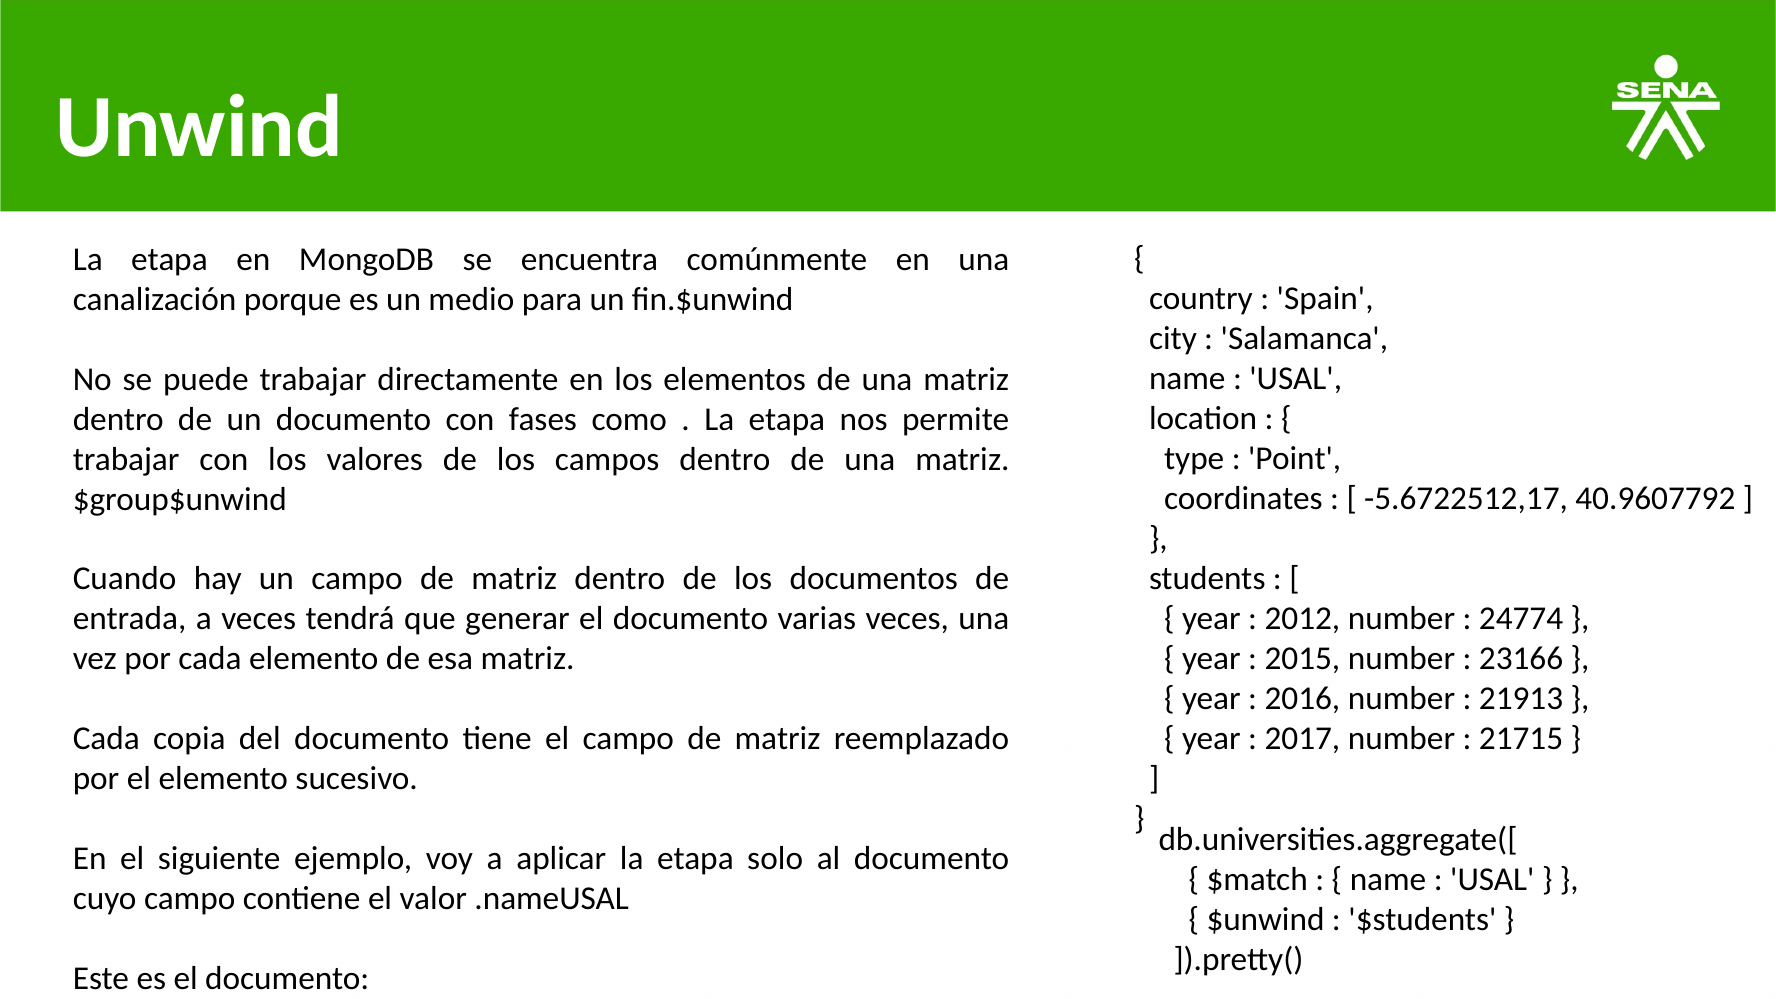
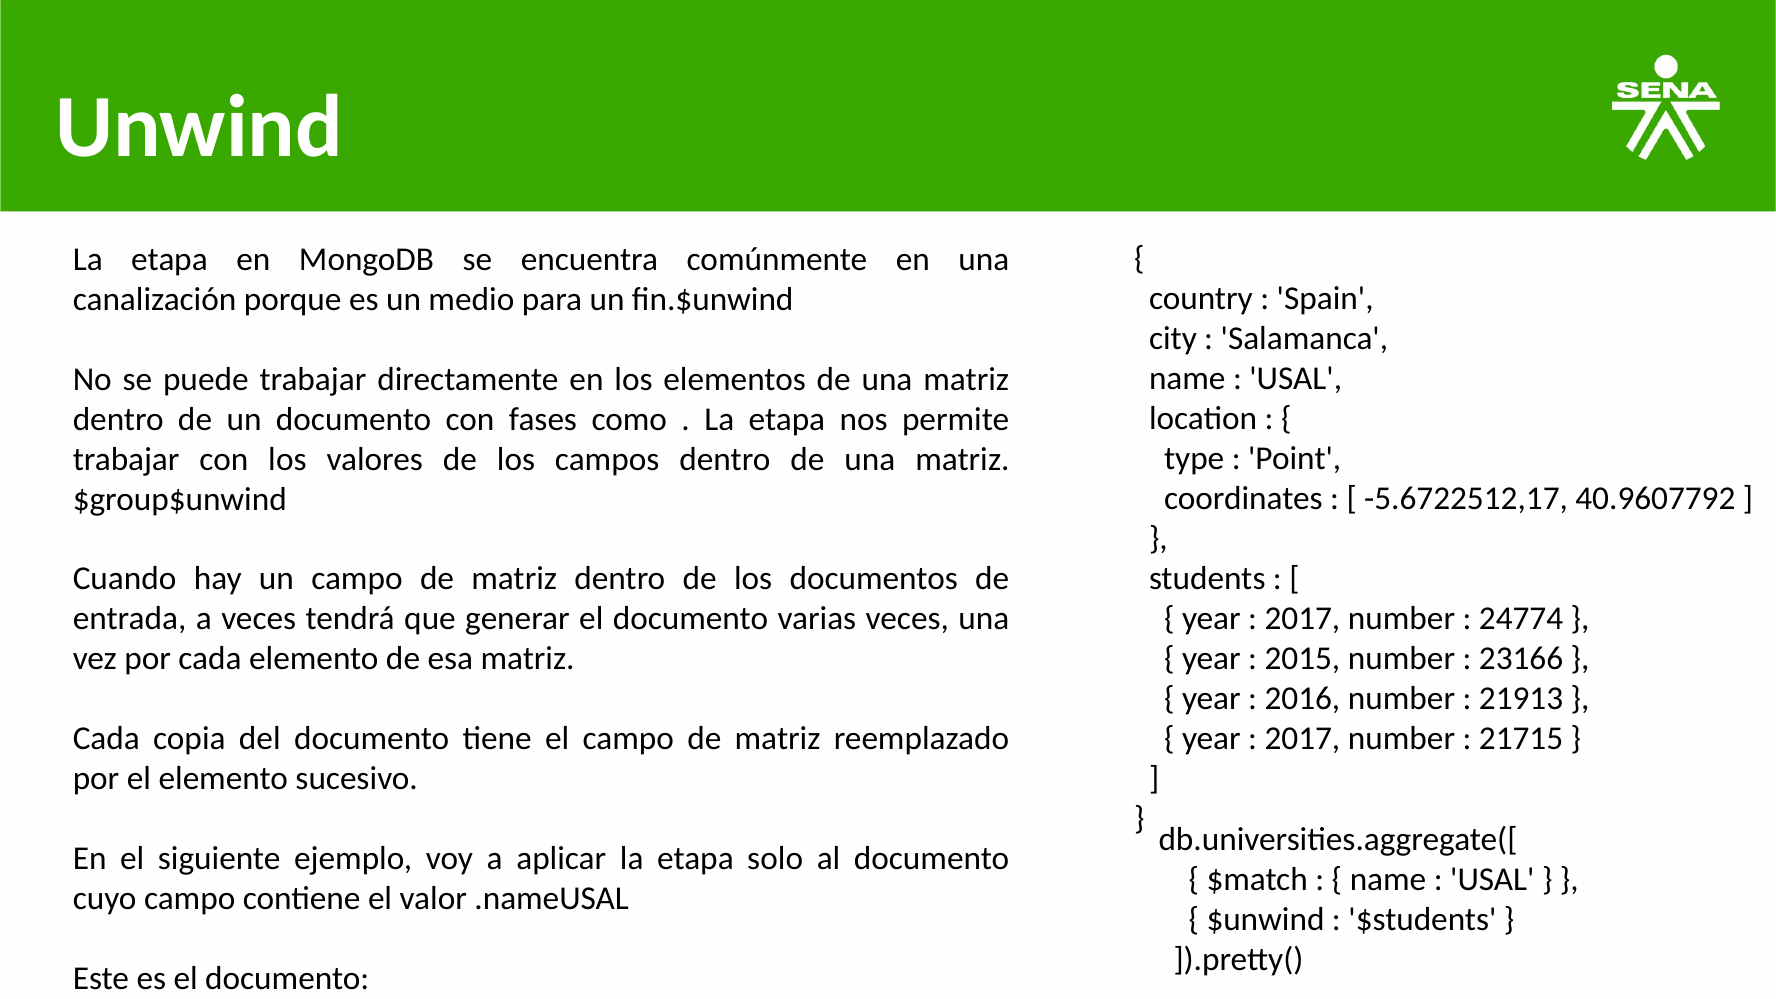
2012: 2012 -> 2017 (1302, 619)
